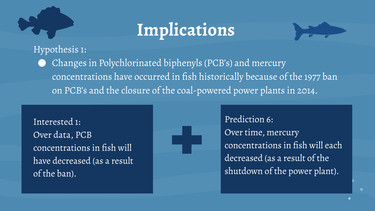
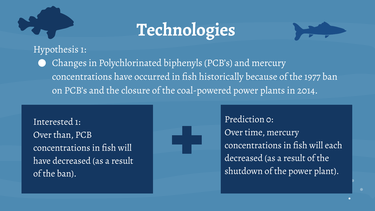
Implications: Implications -> Technologies (186, 30)
6: 6 -> 0 (270, 119)
data: data -> than (64, 135)
